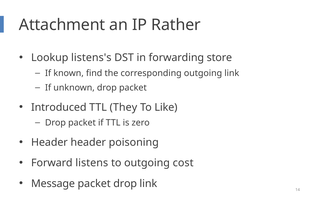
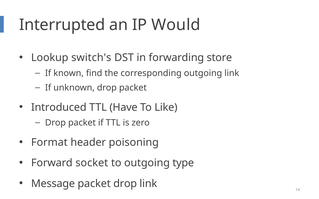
Attachment: Attachment -> Interrupted (62, 25)
Rather: Rather -> Would (176, 25)
listens's: listens's -> switch's (91, 58)
They: They -> Have (124, 107)
Header: Header -> Format (49, 143)
listens: listens -> socket (92, 163)
cost: cost -> type (183, 163)
